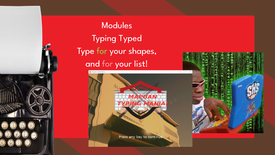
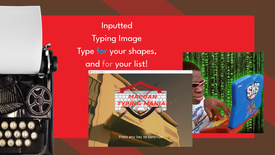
Modules: Modules -> Inputted (117, 25)
Typed: Typed -> Image (130, 38)
for colour: light green -> light blue (102, 51)
